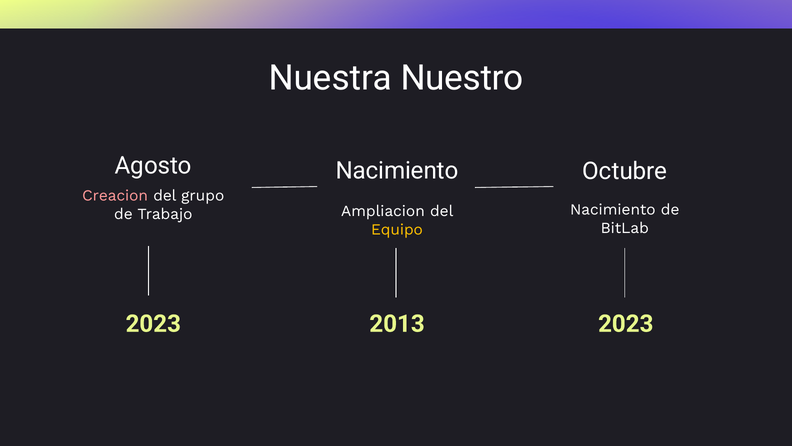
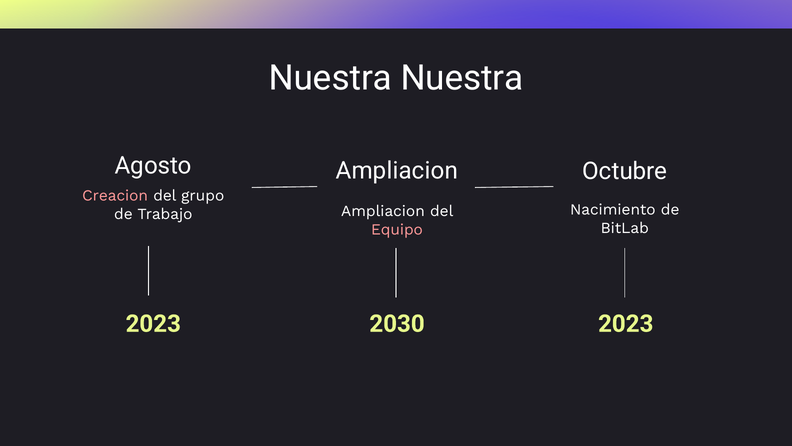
Nuestra Nuestro: Nuestro -> Nuestra (462, 78)
Nacimiento: Nacimiento -> Ampliacion (397, 171)
Equipo colour: yellow -> pink (397, 229)
2013: 2013 -> 2030 (397, 323)
